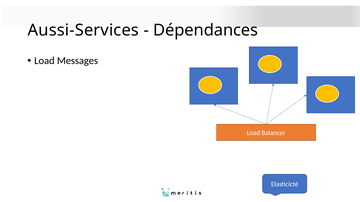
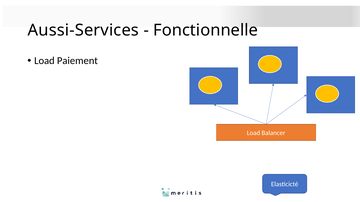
Dépendances: Dépendances -> Fonctionnelle (206, 30)
Messages: Messages -> Paiement (77, 61)
